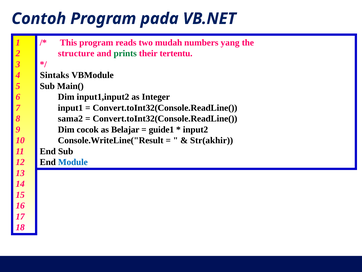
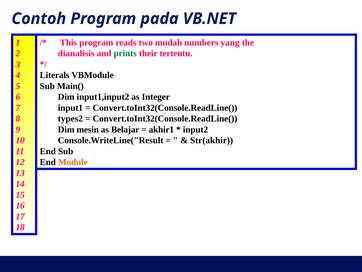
structure: structure -> dianalisis (76, 53)
Sintaks: Sintaks -> Literals (55, 75)
sama2: sama2 -> types2 (70, 118)
cocok: cocok -> mesin (88, 129)
guide1: guide1 -> akhir1 (161, 129)
Module colour: blue -> orange (73, 162)
